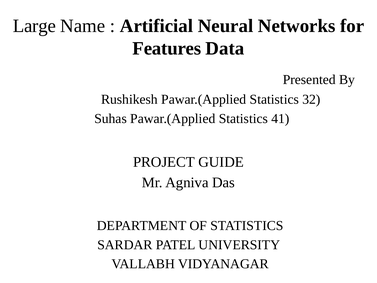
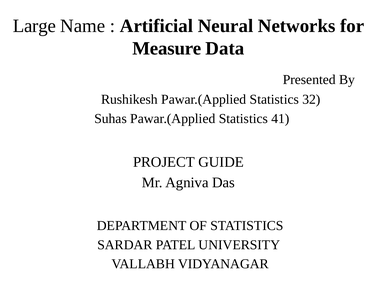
Features: Features -> Measure (167, 48)
